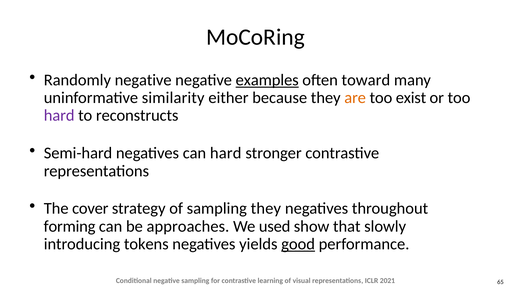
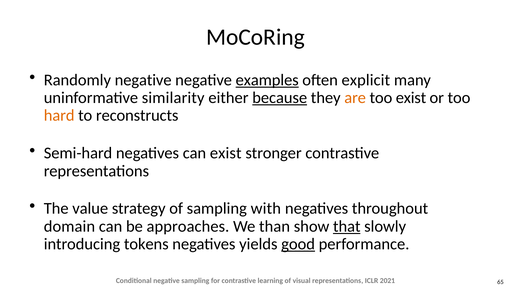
toward: toward -> explicit (366, 80)
because underline: none -> present (280, 98)
hard colour: purple -> orange (59, 116)
can hard: hard -> exist (226, 153)
cover: cover -> value (90, 209)
sampling they: they -> with (266, 209)
forming: forming -> domain (69, 227)
used: used -> than (275, 227)
that underline: none -> present (347, 227)
